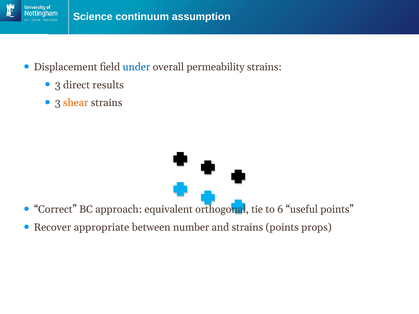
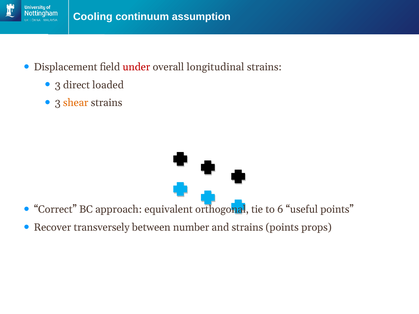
Science: Science -> Cooling (93, 17)
under colour: blue -> red (136, 67)
permeability: permeability -> longitudinal (216, 67)
results: results -> loaded (108, 85)
appropriate: appropriate -> transversely (102, 228)
